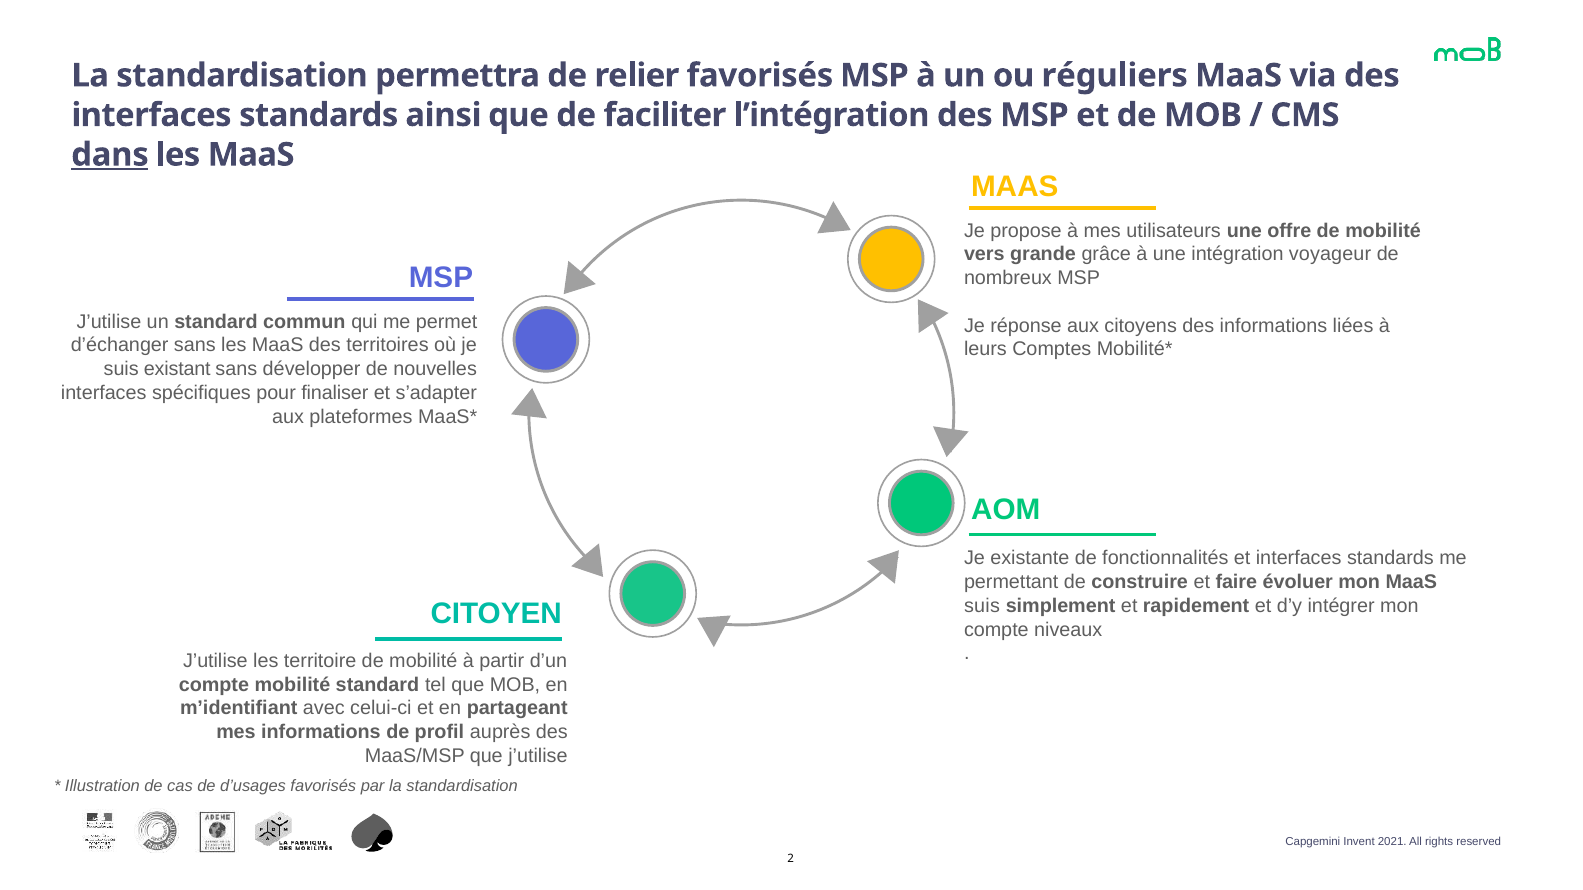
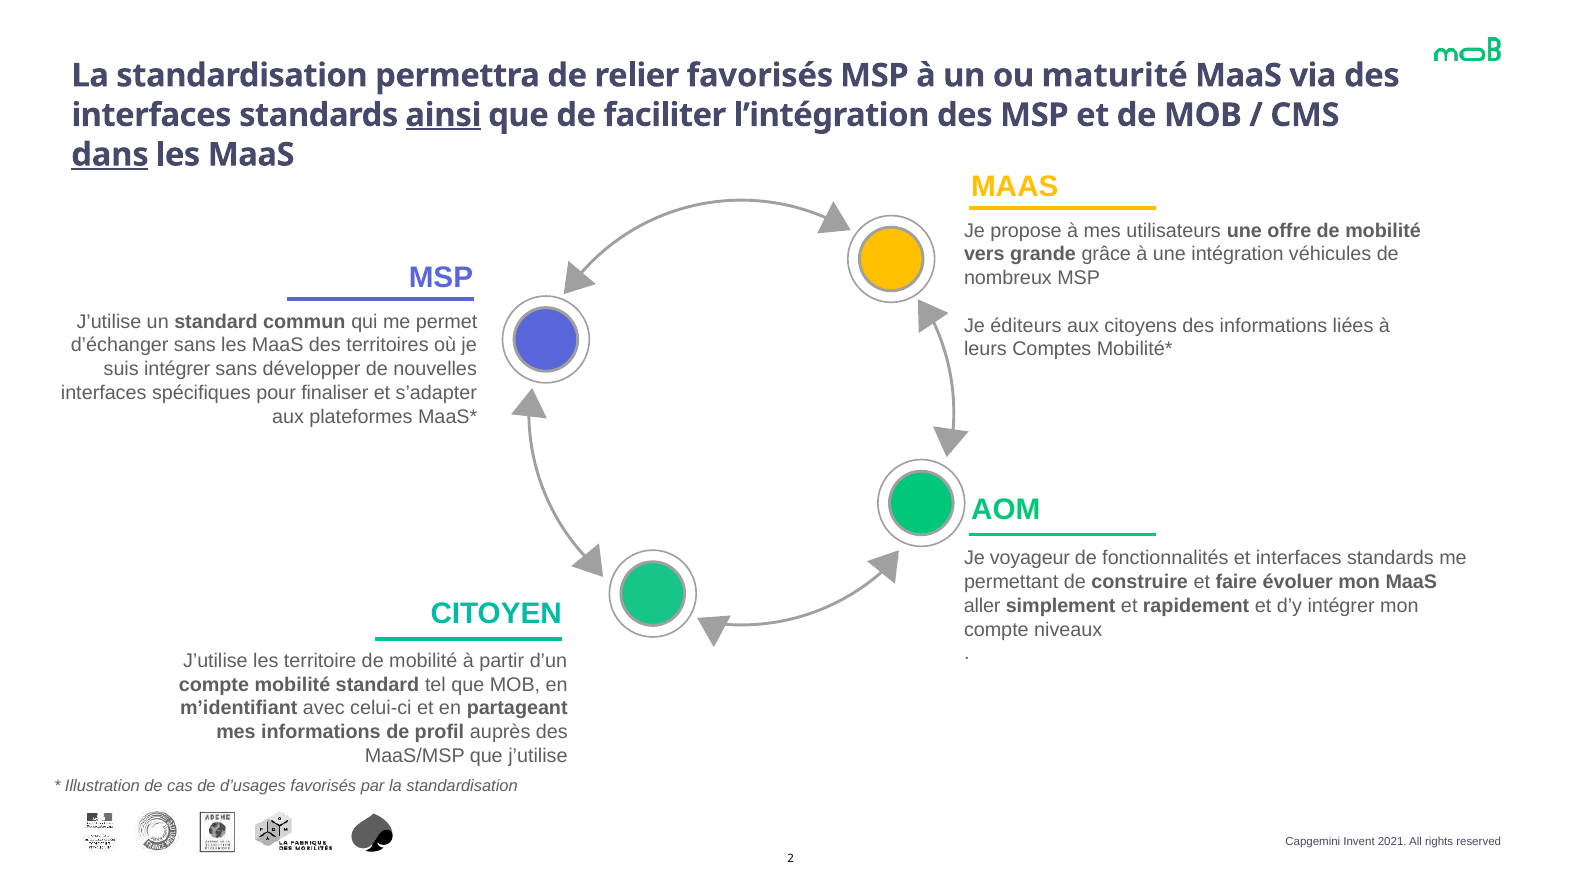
réguliers: réguliers -> maturité (1115, 76)
ainsi underline: none -> present (443, 115)
voyageur: voyageur -> véhicules (1330, 255)
réponse: réponse -> éditeurs (1026, 326)
suis existant: existant -> intégrer (177, 369)
existante: existante -> voyageur (1030, 559)
suis: suis -> aller (982, 606)
